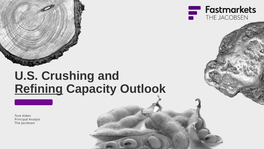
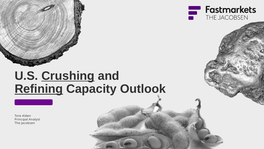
Crushing underline: none -> present (68, 76)
